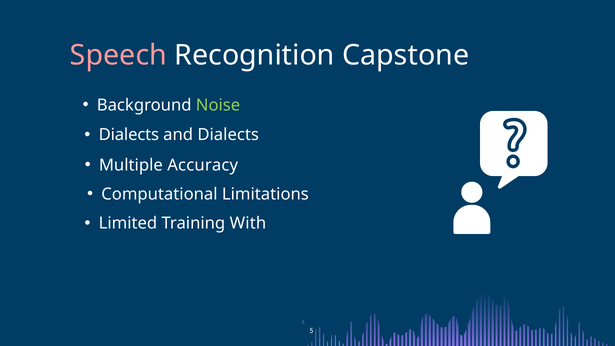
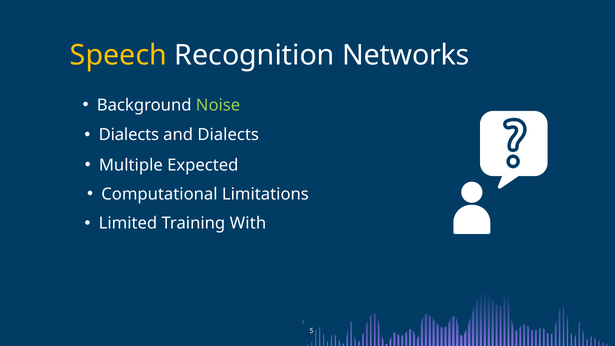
Speech colour: pink -> yellow (118, 55)
Capstone: Capstone -> Networks (406, 55)
Accuracy: Accuracy -> Expected (203, 165)
